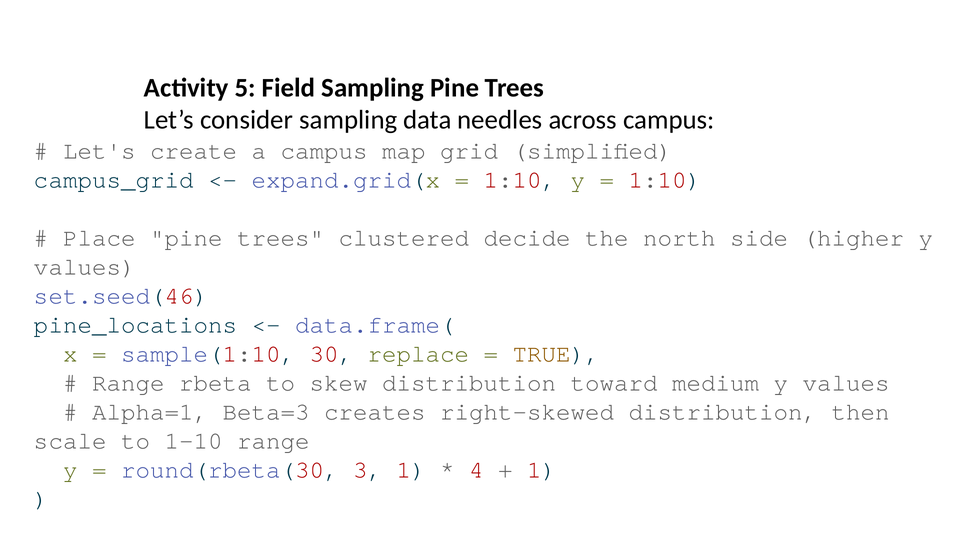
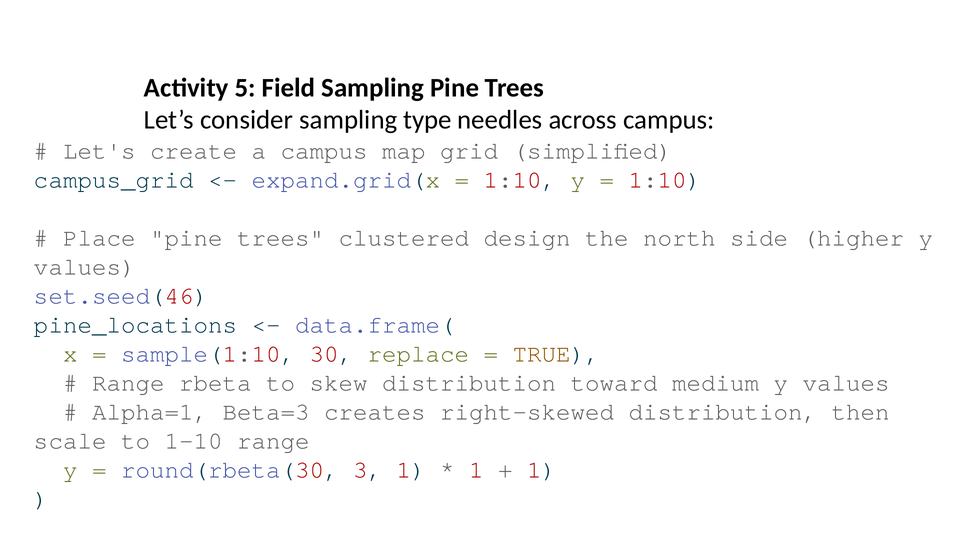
data: data -> type (427, 120)
clustered decide: decide -> design (527, 238)
4: 4 -> 1 (476, 470)
